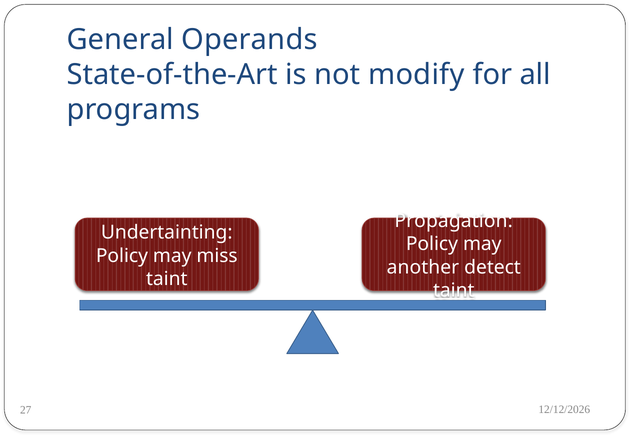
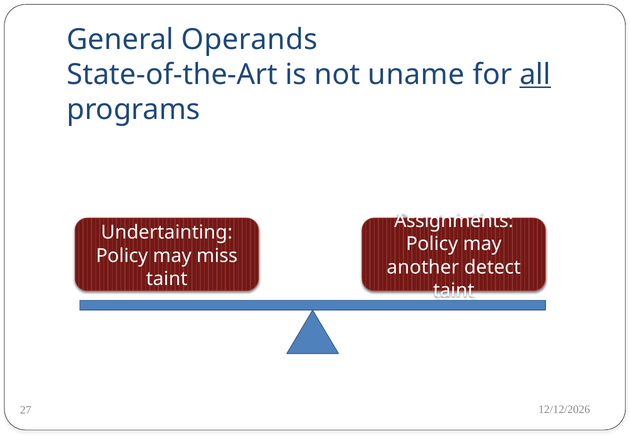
modify: modify -> uname (416, 75)
all underline: none -> present (535, 75)
Propagation: Propagation -> Assignments (454, 221)
